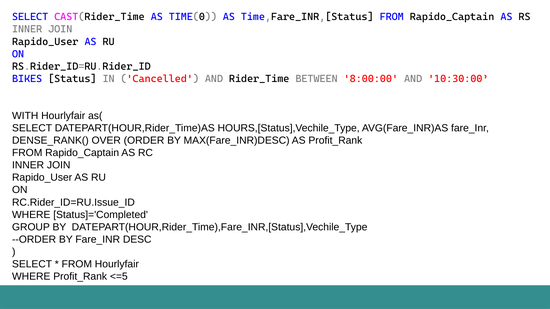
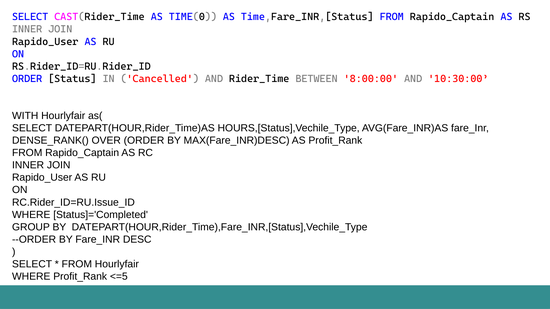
BIKES: BIKES -> ORDER (27, 79)
